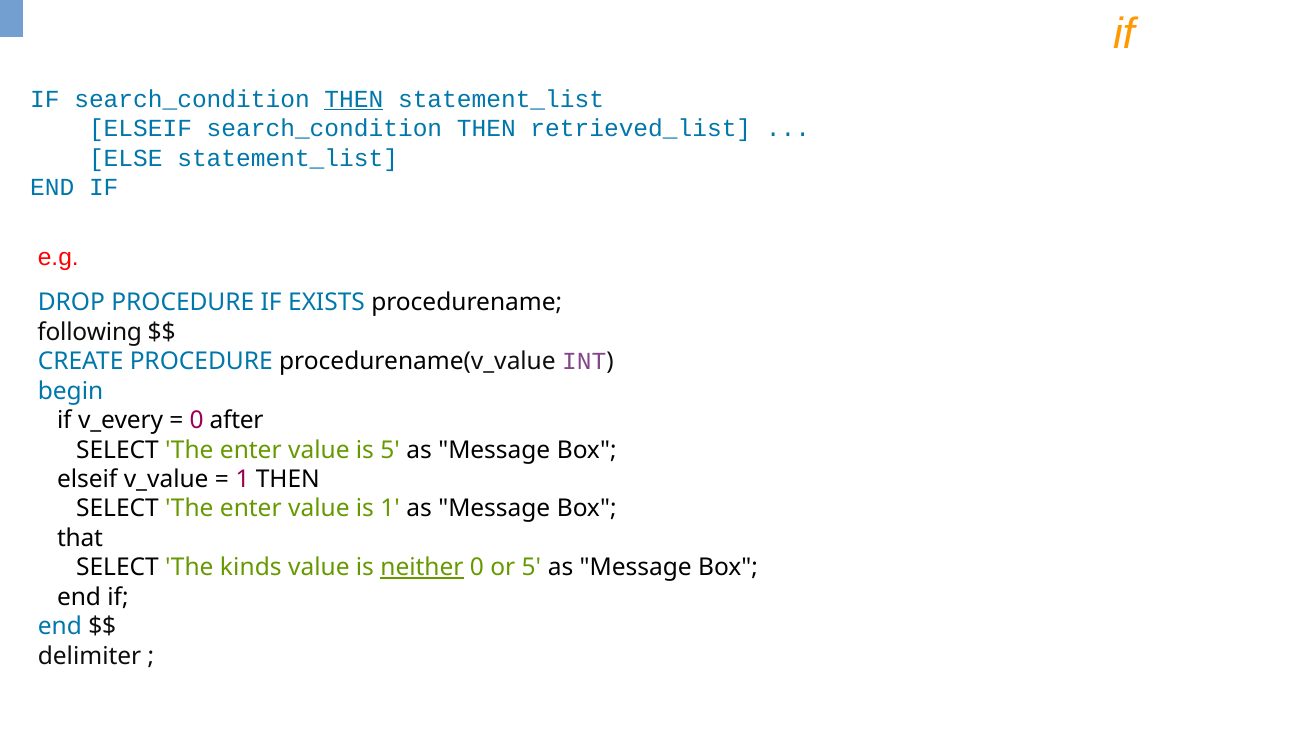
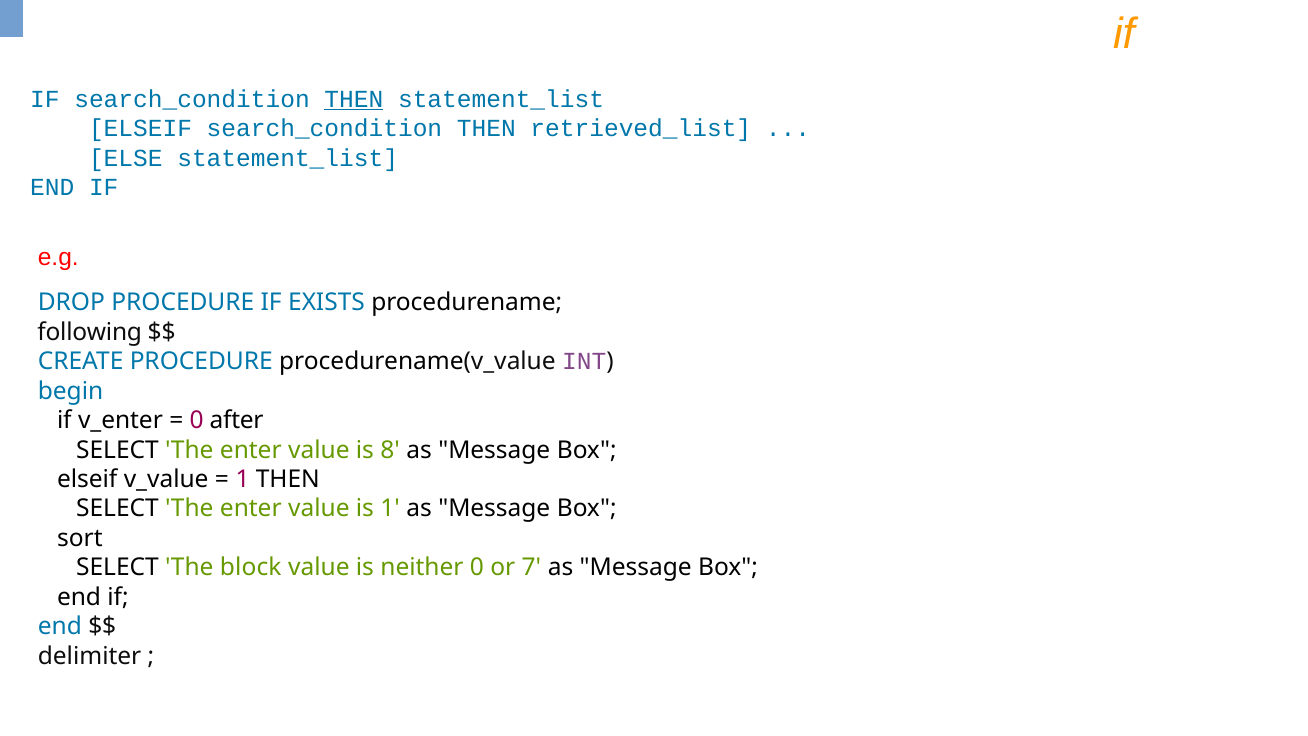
v_every: v_every -> v_enter (120, 420)
is 5: 5 -> 8 (390, 450)
that: that -> sort (80, 538)
kinds: kinds -> block (251, 567)
neither underline: present -> none (422, 567)
or 5: 5 -> 7 (531, 567)
